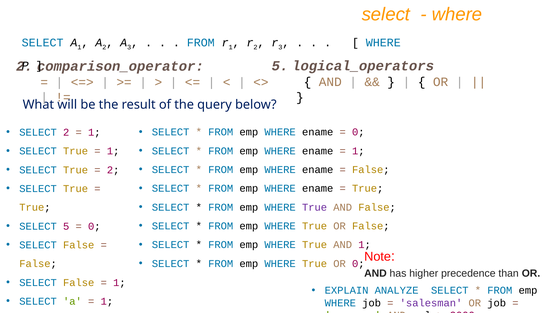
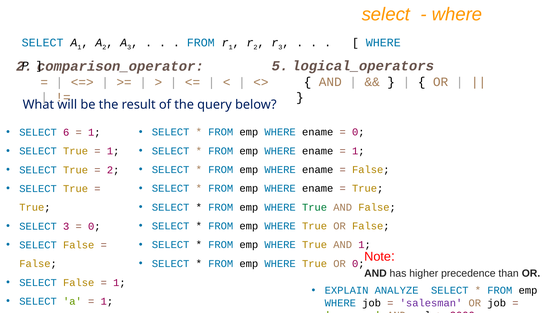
SELECT 2: 2 -> 6 (66, 132)
True colour: purple -> green (315, 207)
SELECT 5: 5 -> 3 (66, 226)
